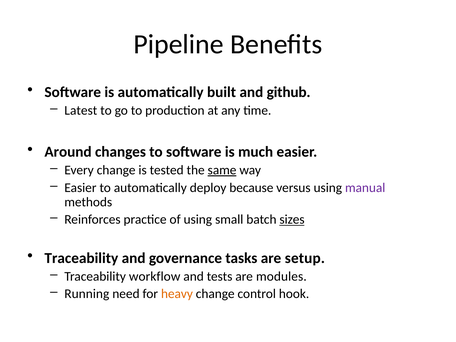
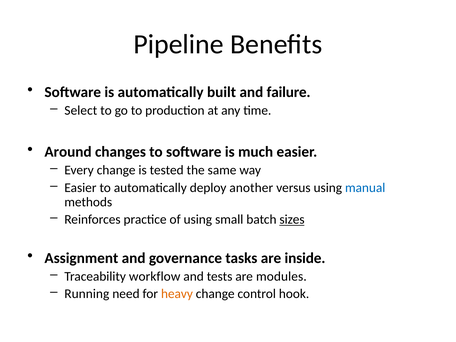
github: github -> failure (289, 92)
Latest: Latest -> Select (81, 111)
same underline: present -> none (222, 170)
because: because -> another (251, 188)
manual colour: purple -> blue (365, 188)
Traceability: Traceability -> Assignment (81, 258)
setup: setup -> inside (305, 258)
